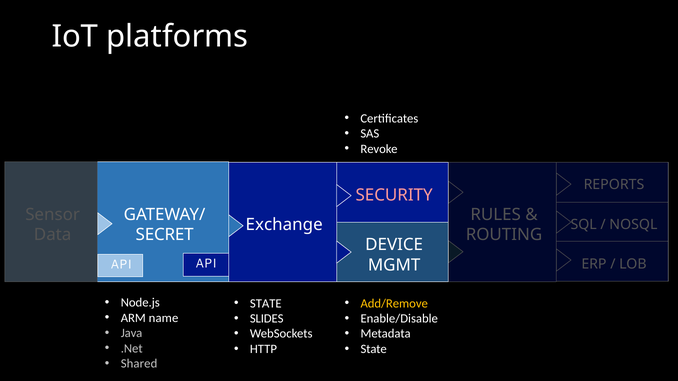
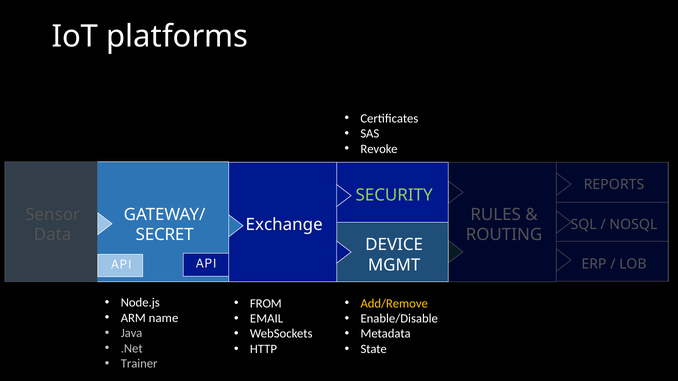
SECURITY colour: pink -> light green (394, 195)
STATE: STATE -> FROM (266, 304)
SLIDES: SLIDES -> EMAIL (267, 319)
Shared: Shared -> Trainer (139, 364)
